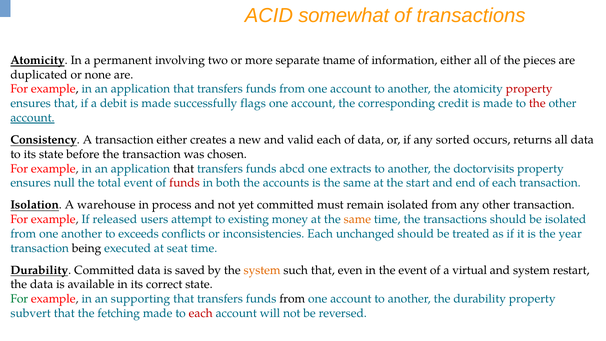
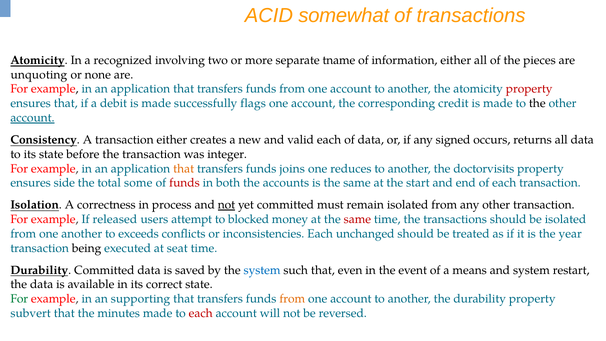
permanent: permanent -> recognized (123, 60)
duplicated: duplicated -> unquoting (39, 75)
the colour: red -> black (537, 103)
sorted: sorted -> signed (453, 140)
chosen: chosen -> integer (227, 154)
that colour: black -> orange (184, 169)
abcd: abcd -> joins (292, 169)
extracts: extracts -> reduces (351, 169)
null: null -> side (64, 183)
total event: event -> some (138, 183)
warehouse: warehouse -> correctness (106, 205)
not underline: none -> present (226, 205)
existing: existing -> blocked (249, 219)
same colour: orange -> red (357, 219)
system colour: orange -> blue (262, 270)
virtual: virtual -> means (470, 270)
from colour: black -> orange (292, 299)
fetching: fetching -> minutes (119, 313)
